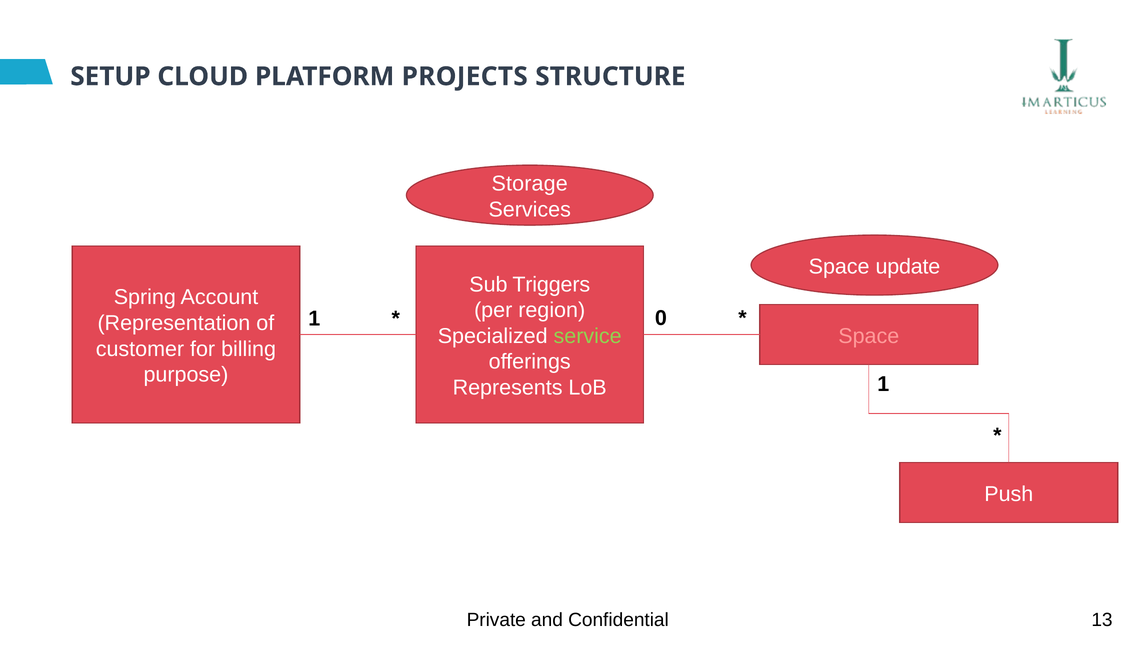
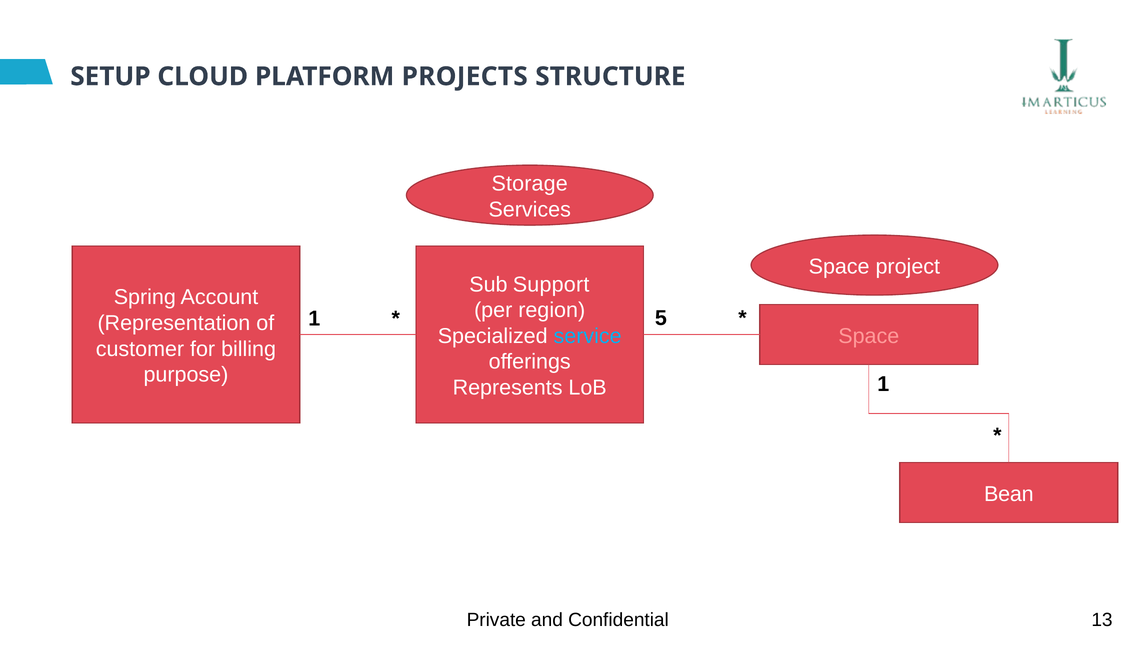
update: update -> project (908, 267)
Triggers: Triggers -> Support (551, 285)
0: 0 -> 5 (661, 318)
service colour: light green -> light blue (588, 336)
Push: Push -> Bean (1009, 494)
